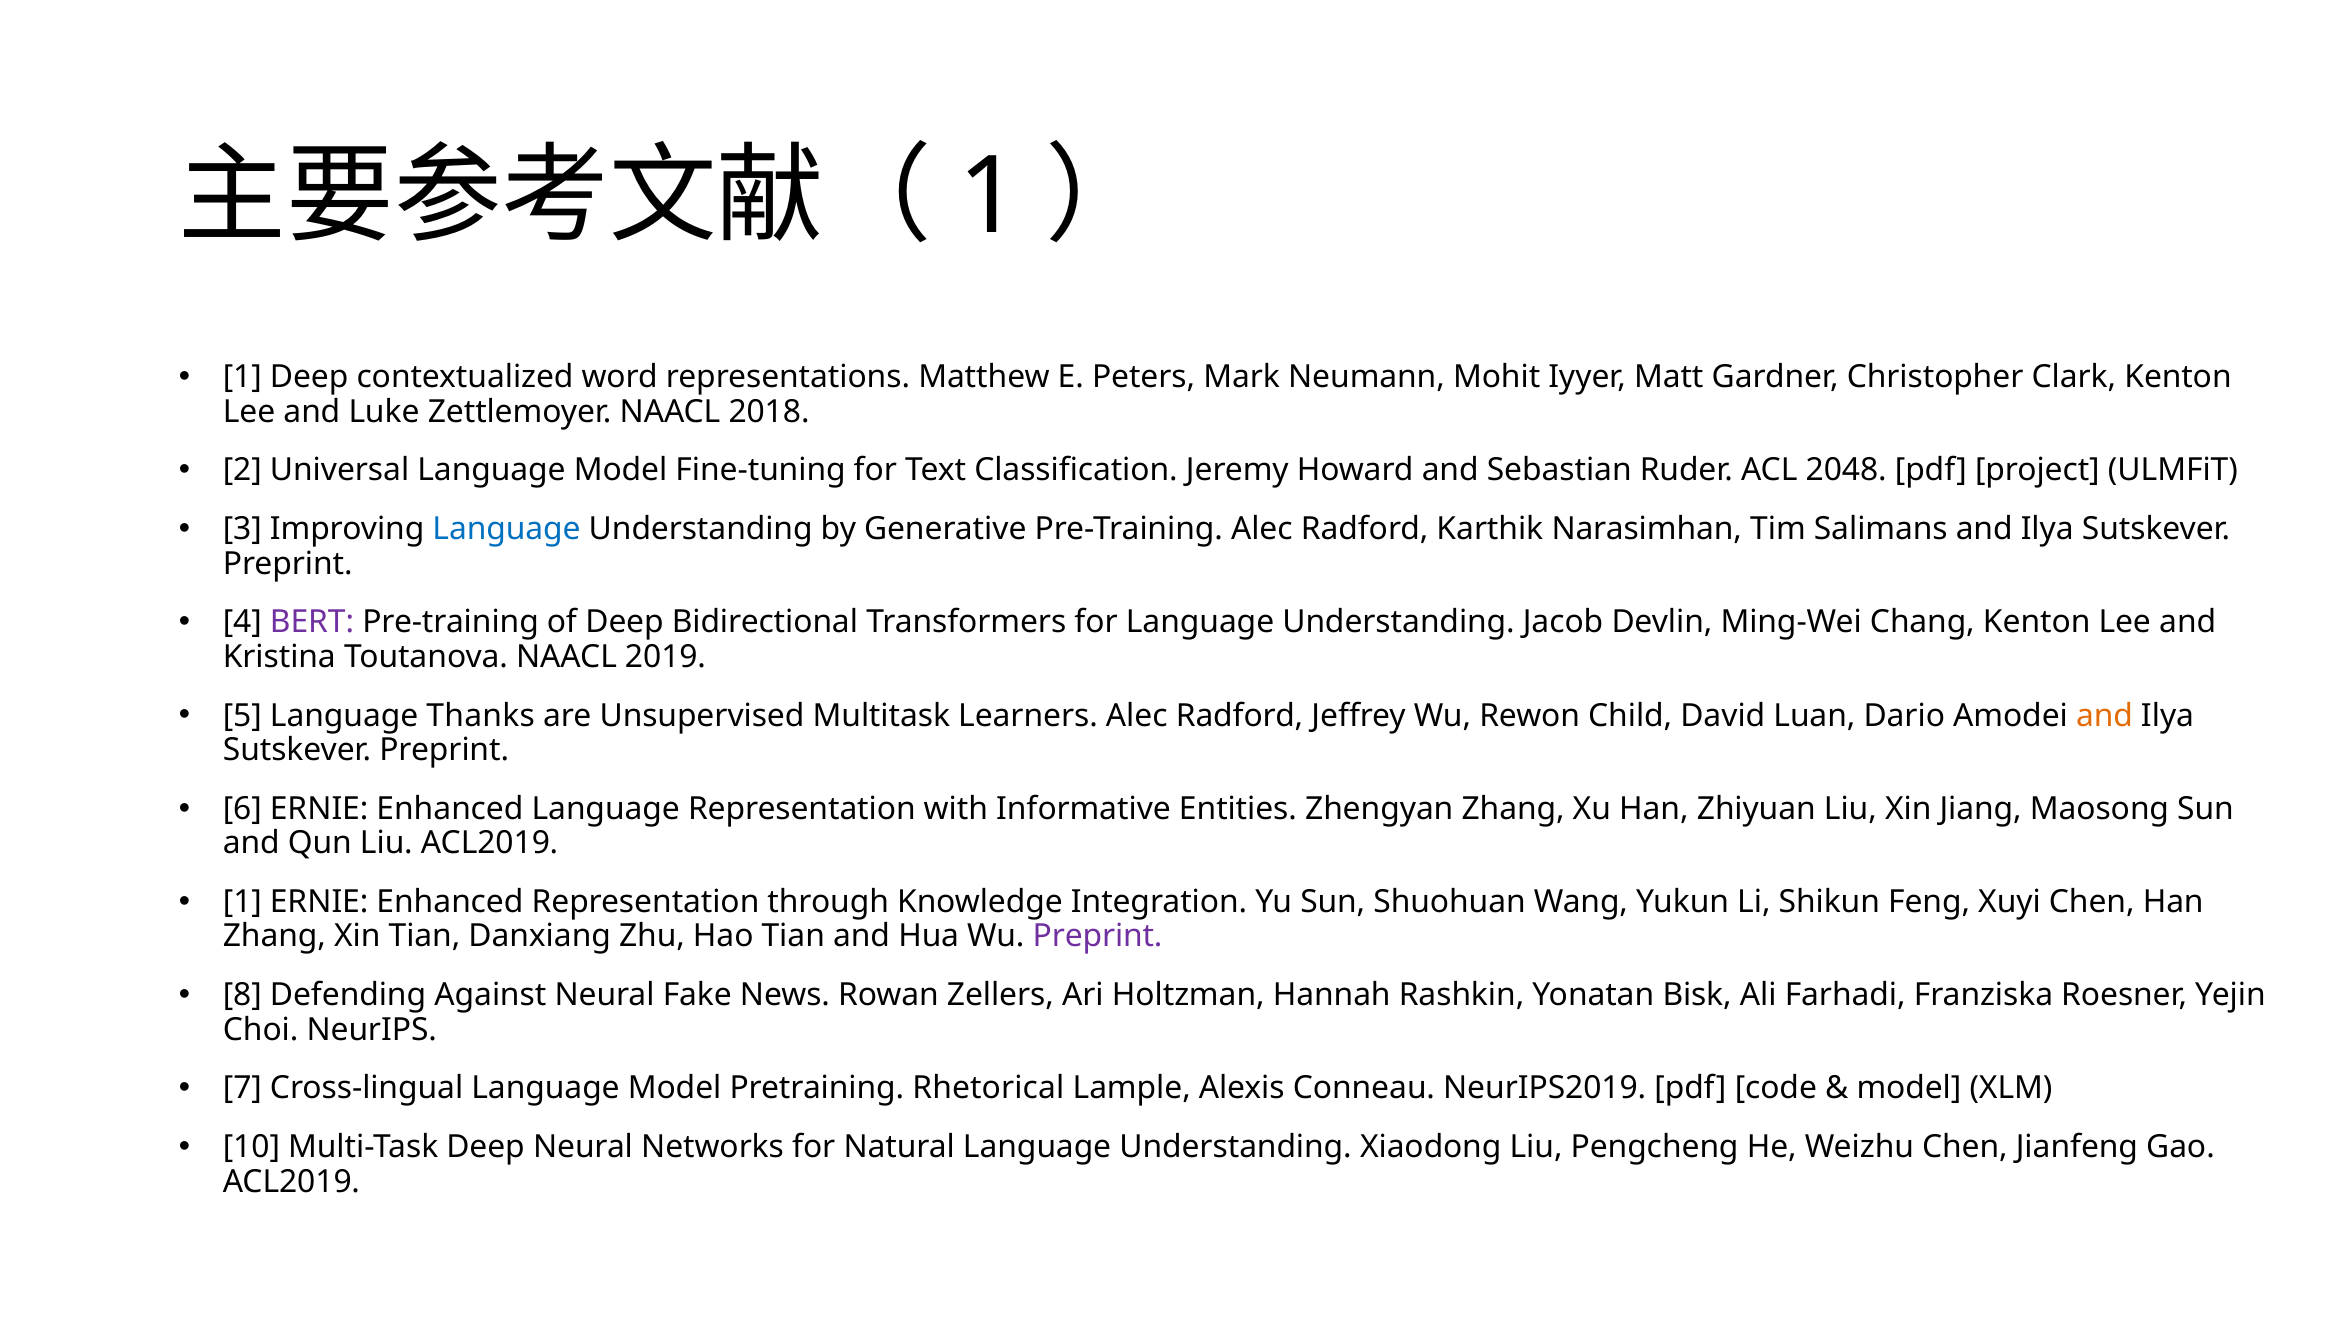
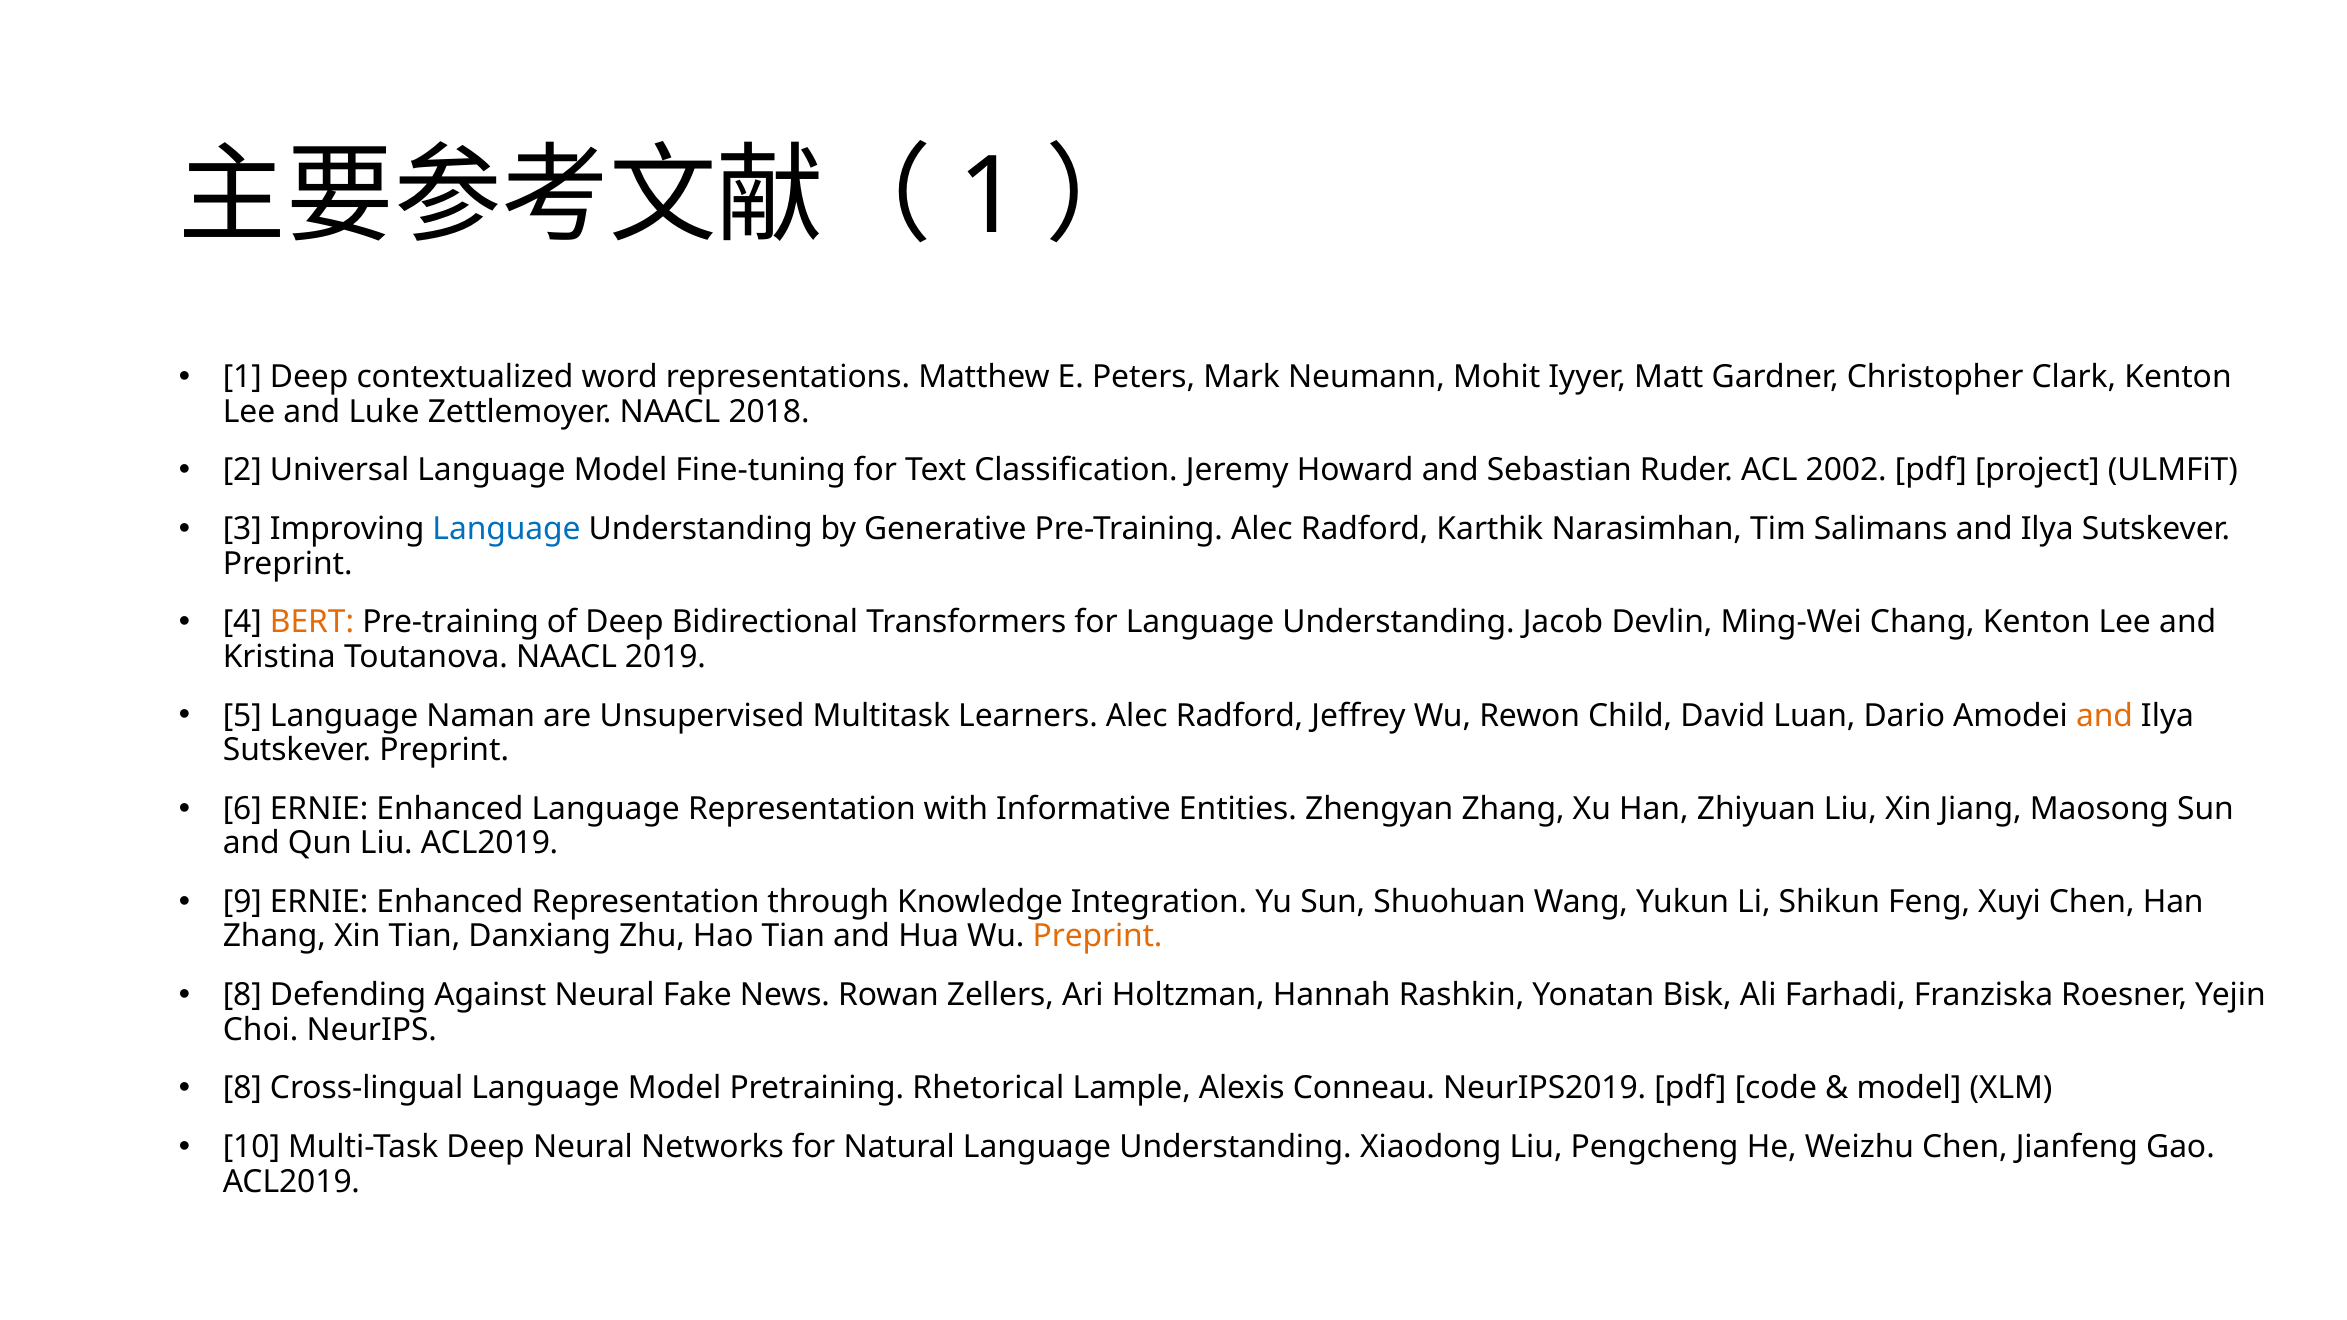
2048: 2048 -> 2002 (1846, 470)
BERT colour: purple -> orange (312, 622)
Thanks: Thanks -> Naman (481, 716)
1: 1 -> 9 (242, 902)
Preprint colour: purple -> orange (1098, 936)
7: 7 -> 8 (242, 1089)
